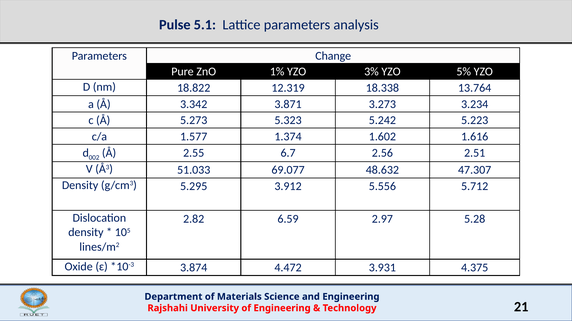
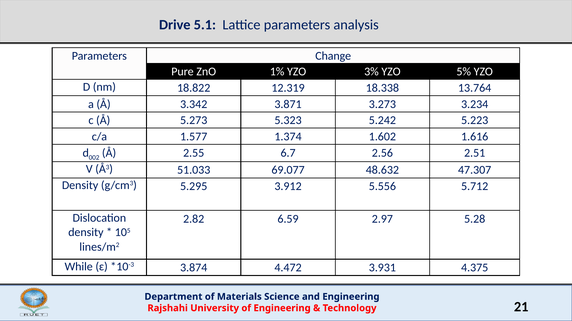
Pulse: Pulse -> Drive (175, 25)
Oxide: Oxide -> While (79, 267)
